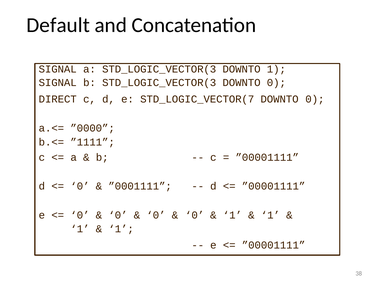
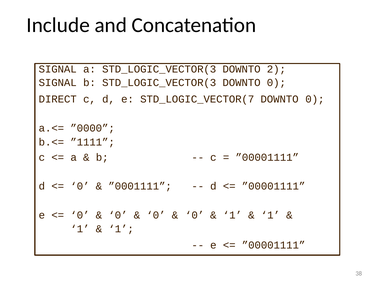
Default: Default -> Include (58, 25)
DOWNTO 1: 1 -> 2 (276, 69)
